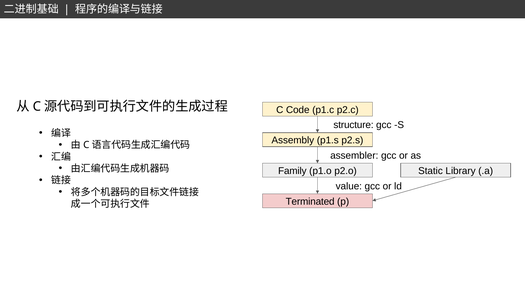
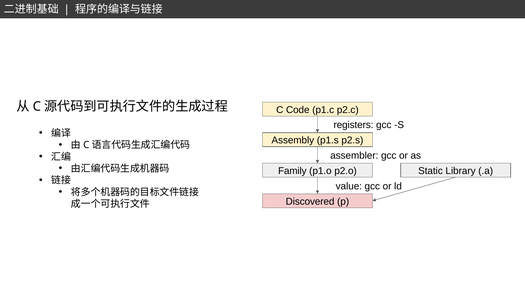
structure: structure -> registers (353, 125)
Terminated: Terminated -> Discovered (310, 202)
